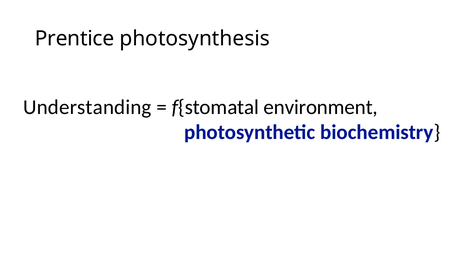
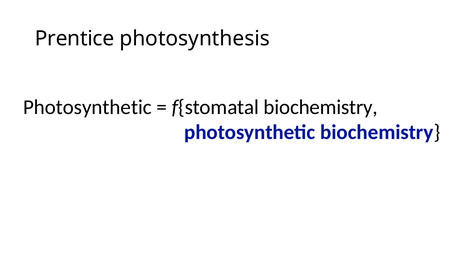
Understanding: Understanding -> Photosynthetic (87, 107)
f{stomatal environment: environment -> biochemistry (321, 107)
